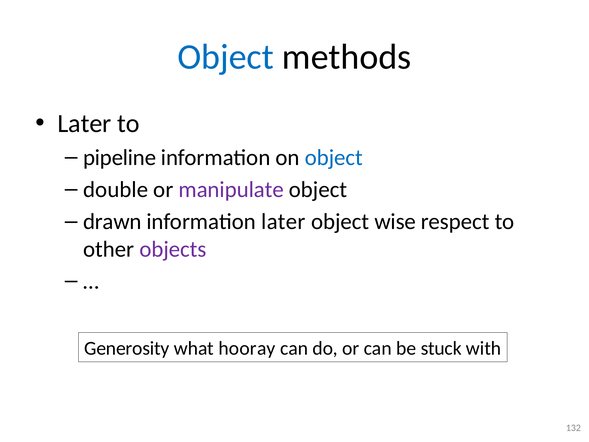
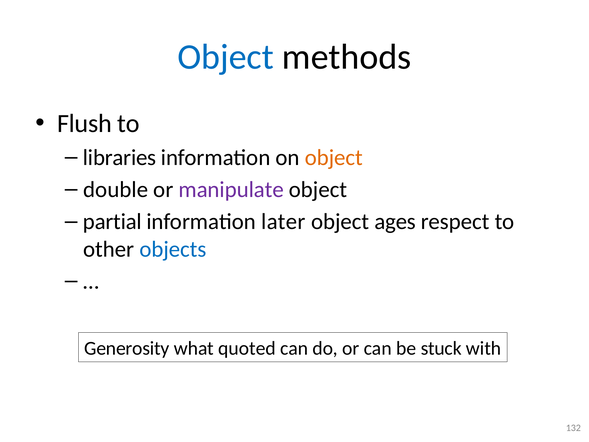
Later: Later -> Flush (84, 124)
pipeline: pipeline -> libraries (120, 157)
object colour: blue -> orange (334, 157)
drawn: drawn -> partial (112, 222)
wise: wise -> ages (395, 222)
objects colour: purple -> blue (173, 249)
hooray: hooray -> quoted (247, 348)
